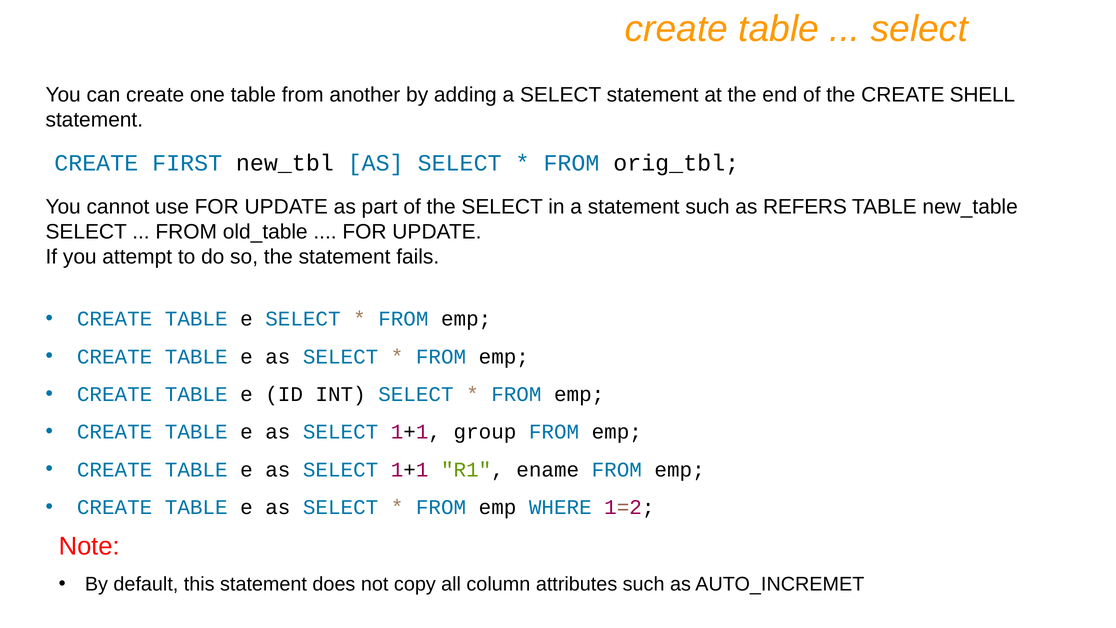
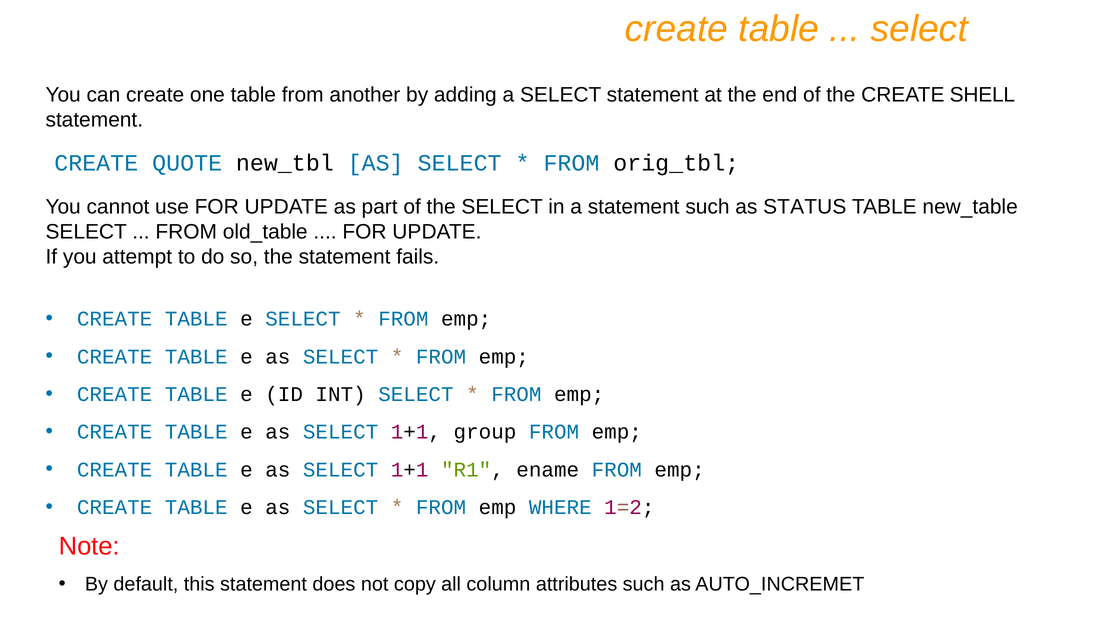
FIRST: FIRST -> QUOTE (187, 163)
REFERS: REFERS -> STATUS (805, 207)
